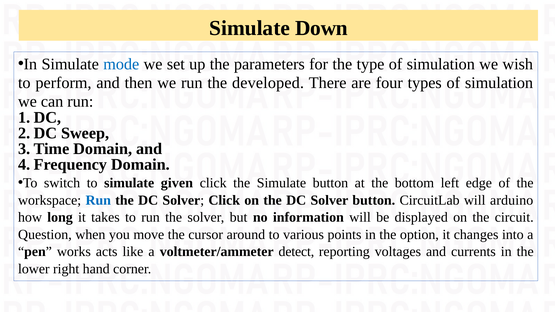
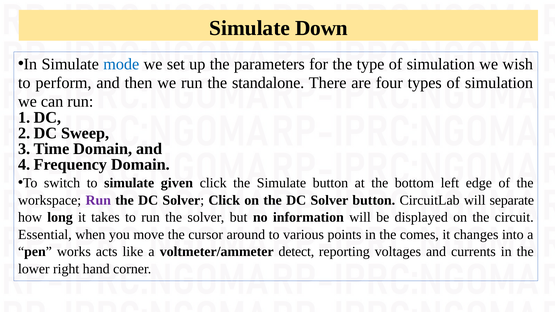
developed: developed -> standalone (268, 83)
Run colour: blue -> purple (98, 200)
arduino: arduino -> separate (512, 200)
Question: Question -> Essential (45, 235)
option: option -> comes (419, 235)
